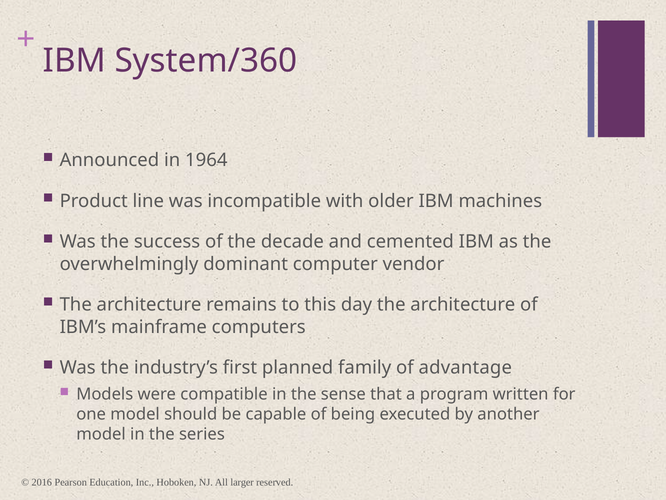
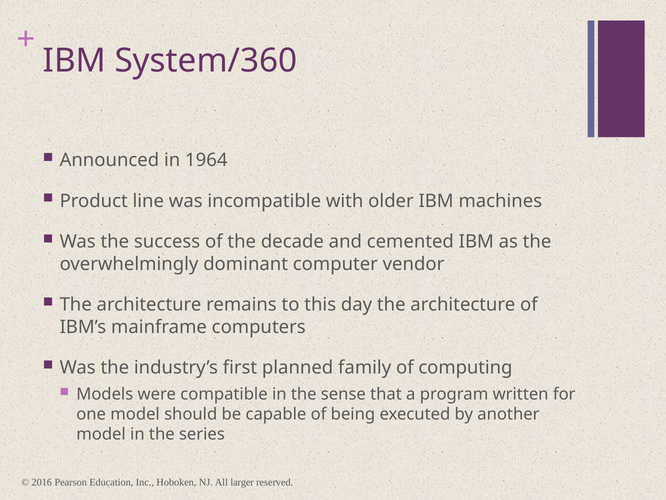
advantage: advantage -> computing (465, 367)
